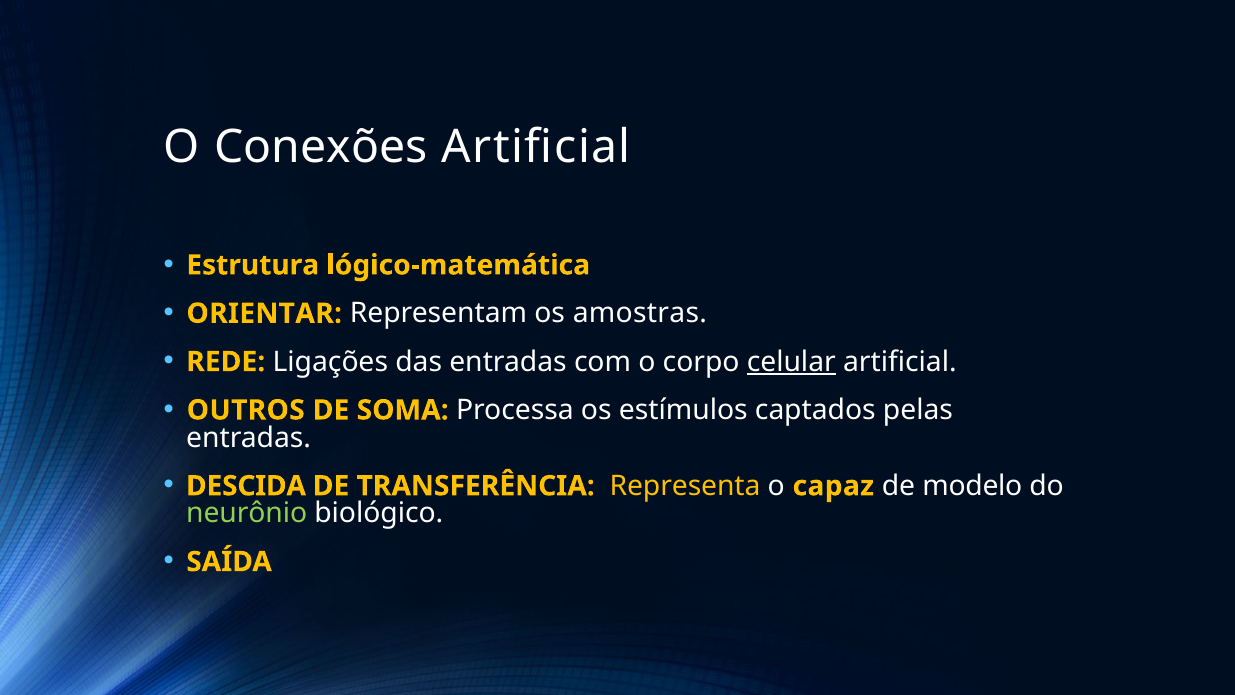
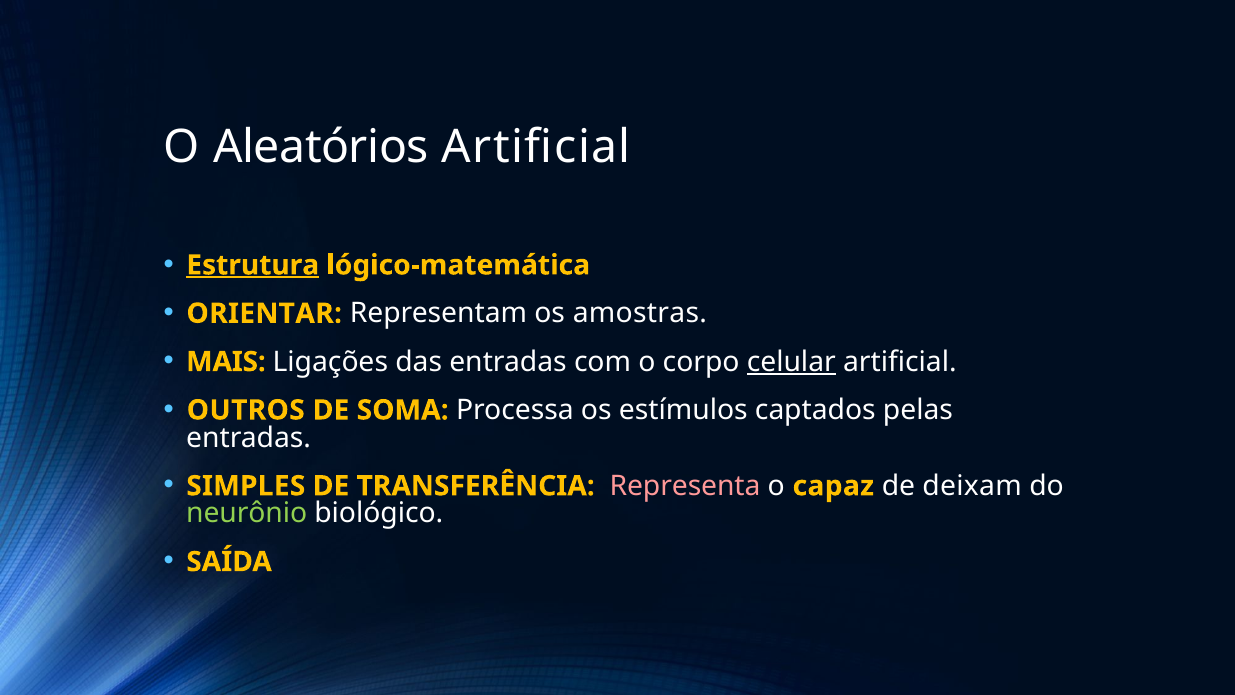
Conexões: Conexões -> Aleatórios (321, 148)
Estrutura underline: none -> present (253, 265)
REDE: REDE -> MAIS (226, 362)
DESCIDA: DESCIDA -> SIMPLES (246, 486)
Representa colour: yellow -> pink (685, 486)
modelo: modelo -> deixam (972, 486)
